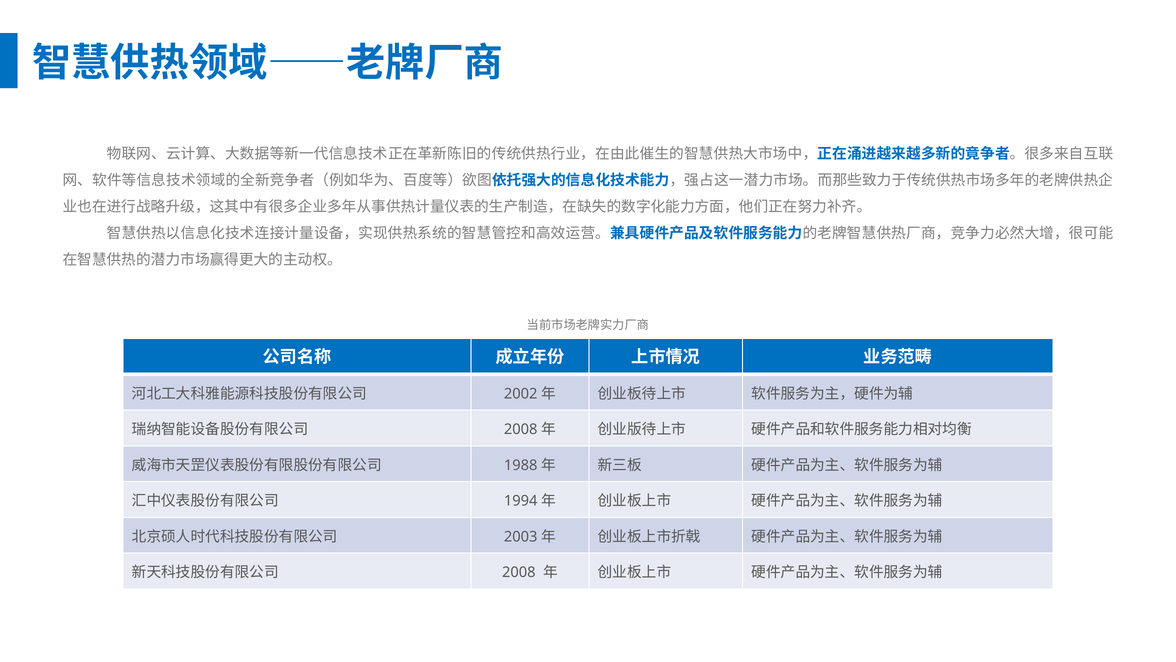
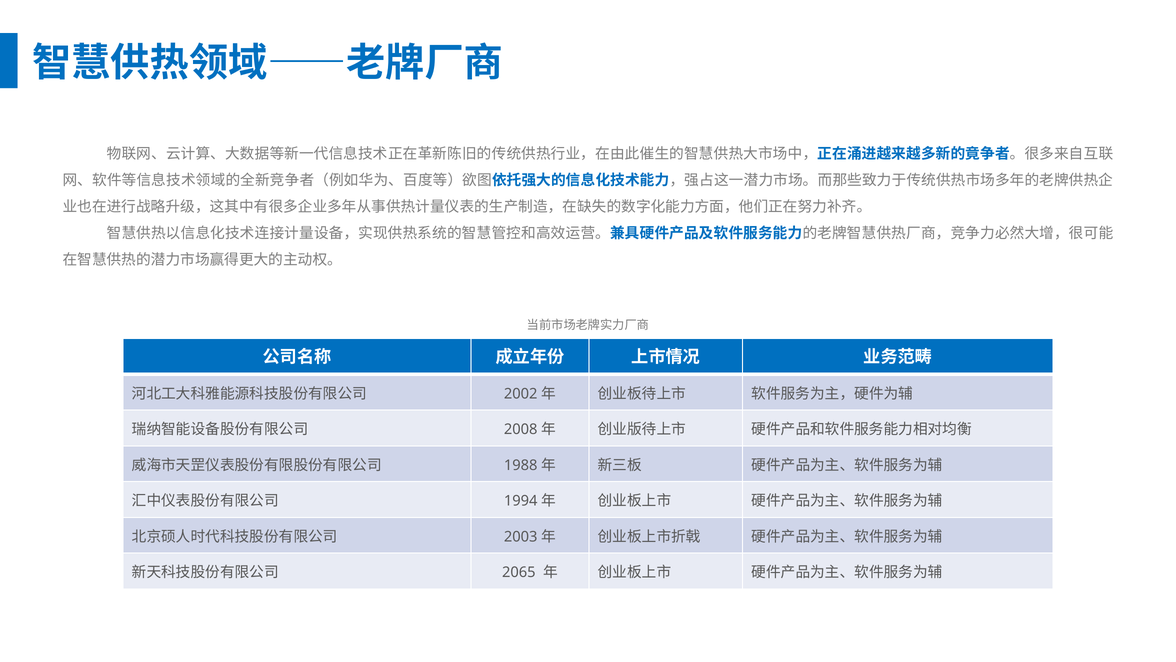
2008: 2008 -> 2065 (519, 572)
